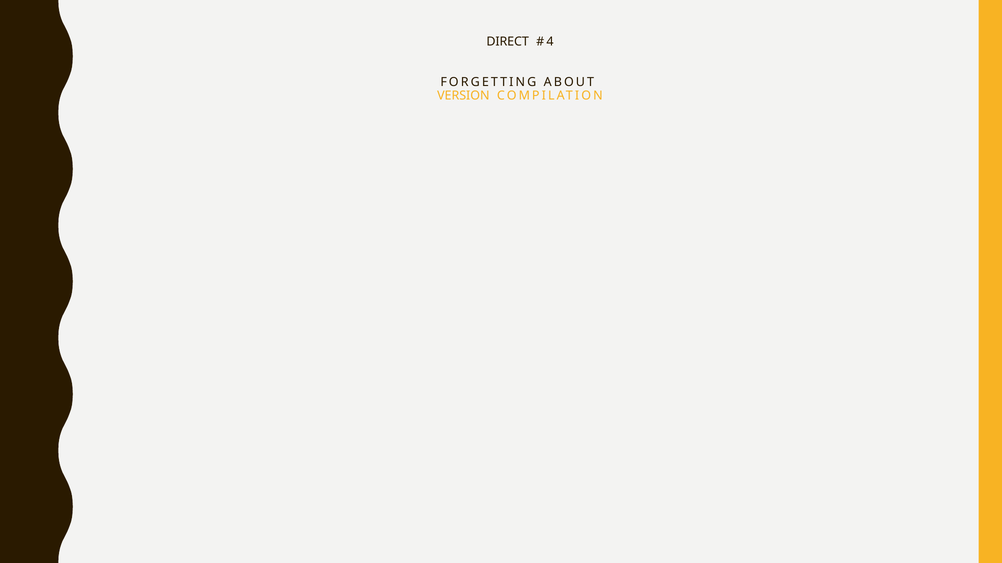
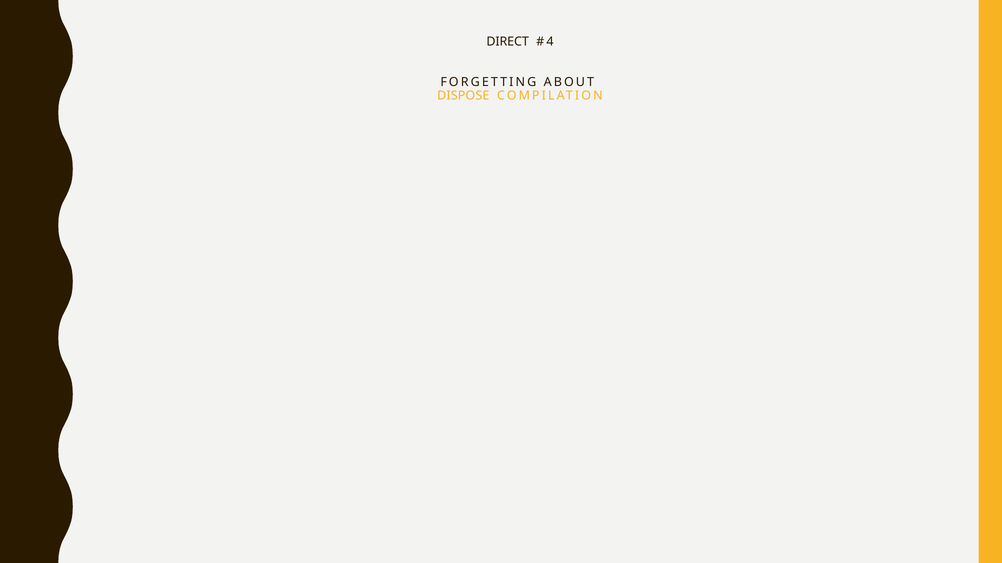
VERSION: VERSION -> DISPOSE (463, 96)
